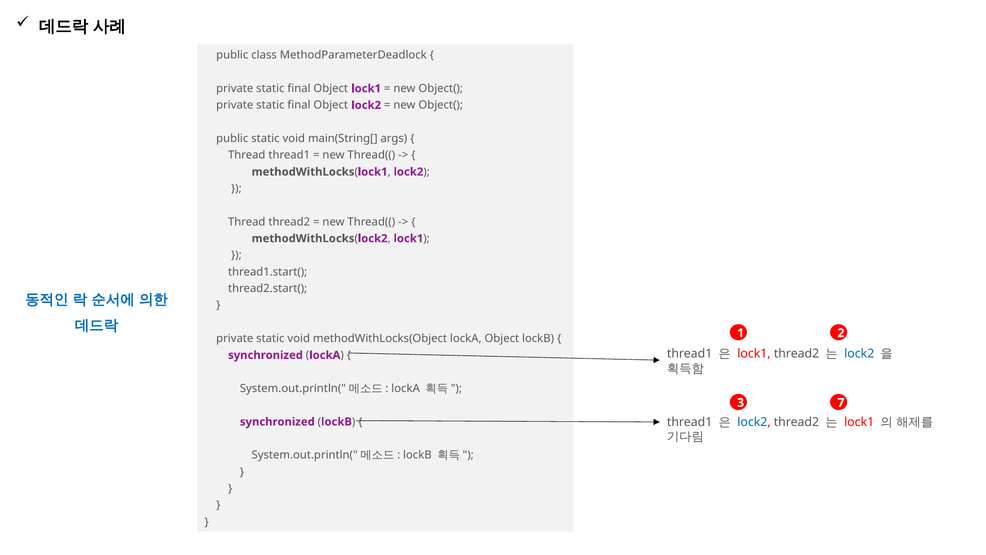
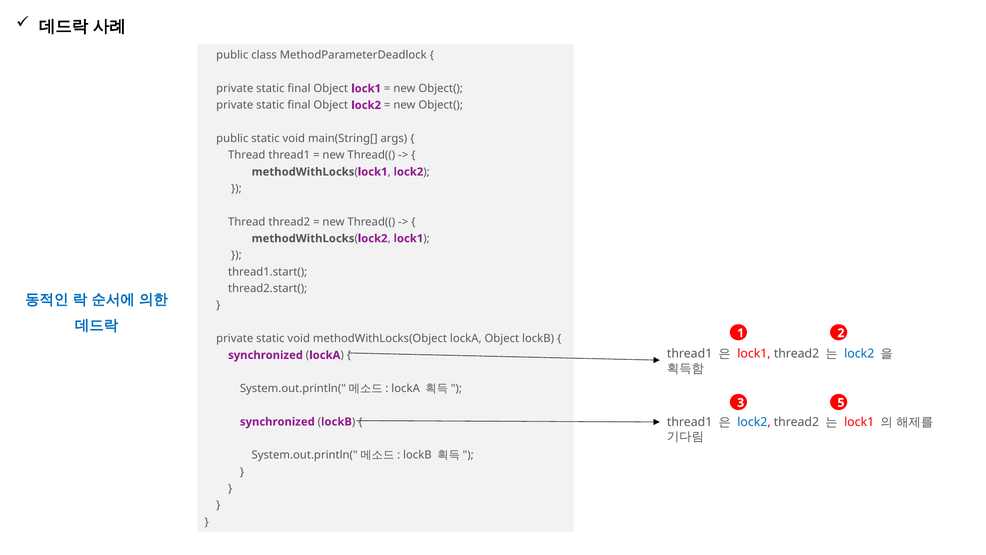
7: 7 -> 5 (841, 403)
